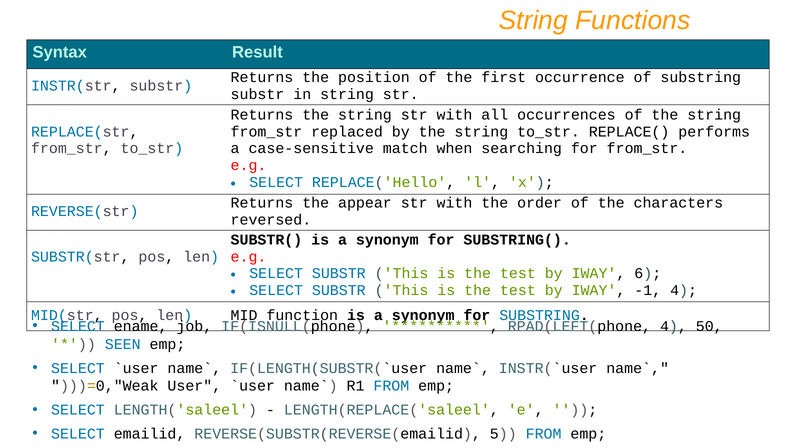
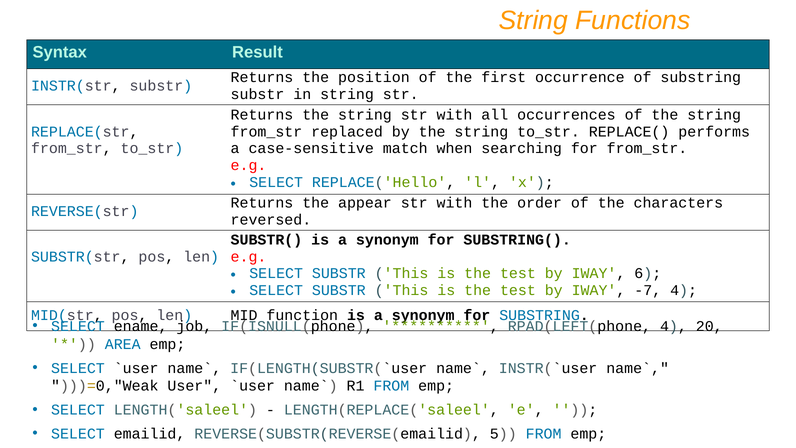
-1: -1 -> -7 (648, 290)
50: 50 -> 20 (709, 326)
SEEN: SEEN -> AREA (123, 344)
